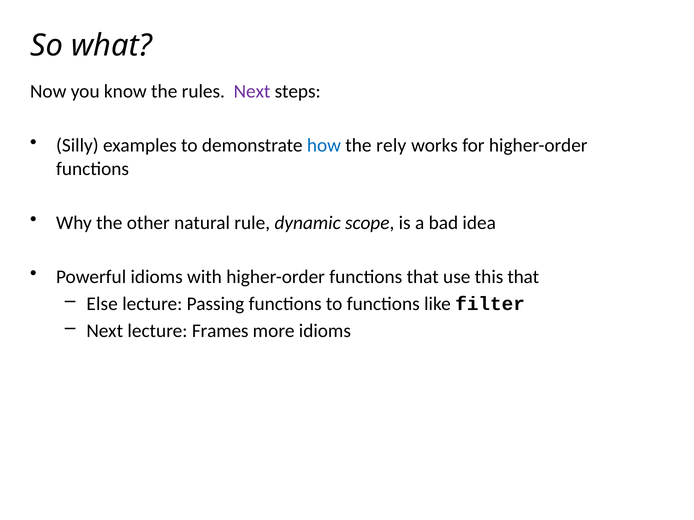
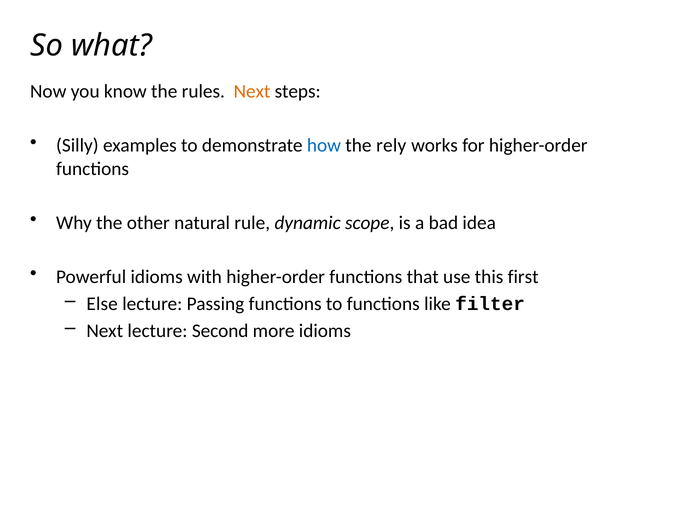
Next colour: purple -> orange (252, 92)
this that: that -> first (523, 277)
Frames: Frames -> Second (220, 331)
